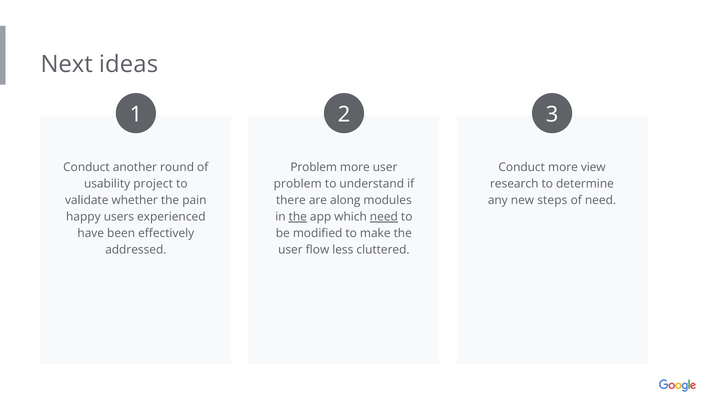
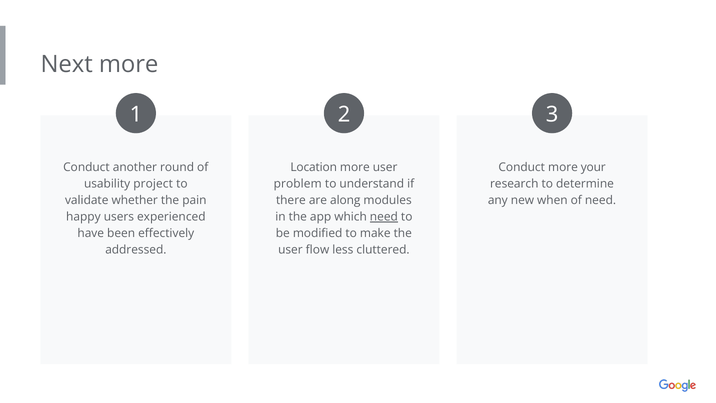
Next ideas: ideas -> more (129, 64)
Problem: Problem -> Location (314, 167)
view: view -> your (593, 167)
steps: steps -> when (552, 200)
the underline: present -> none (298, 217)
